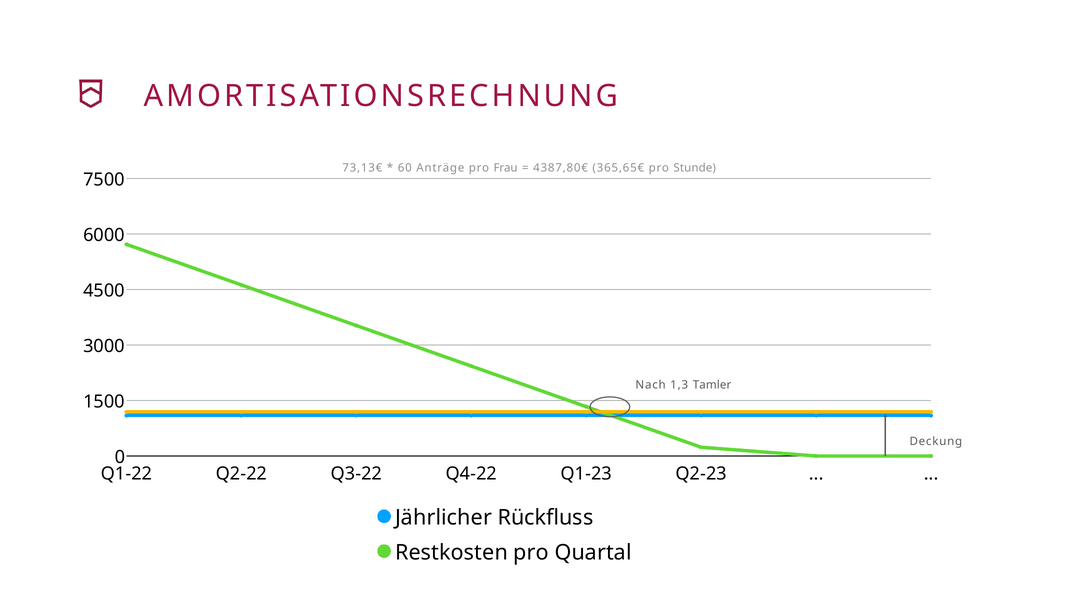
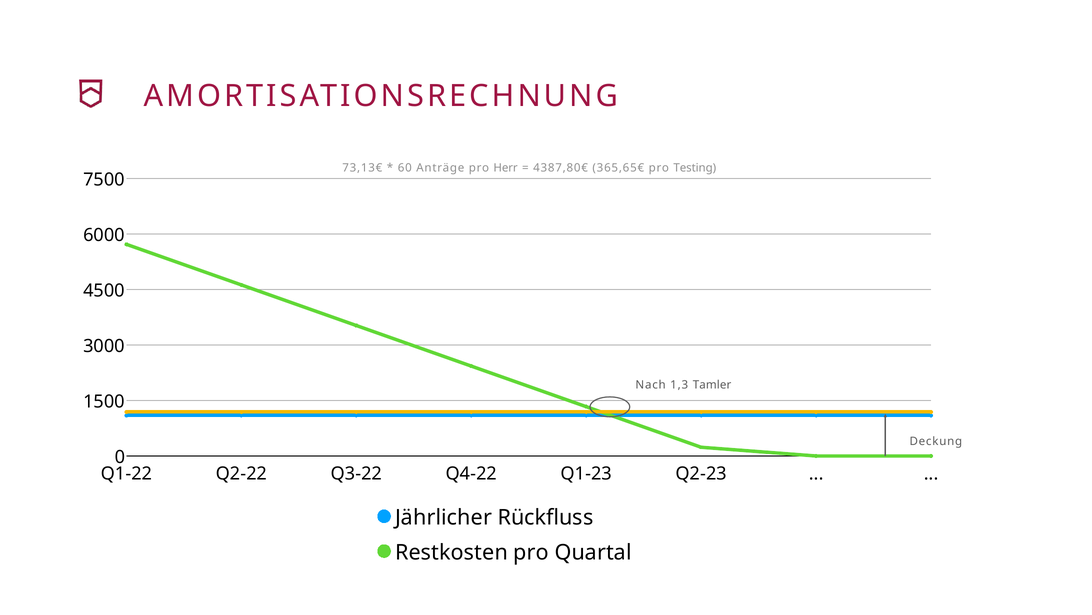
Frau: Frau -> Herr (506, 168)
Stunde: Stunde -> Testing (695, 168)
